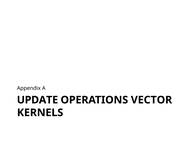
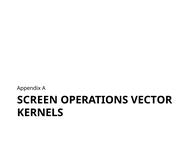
UPDATE: UPDATE -> SCREEN (37, 100)
